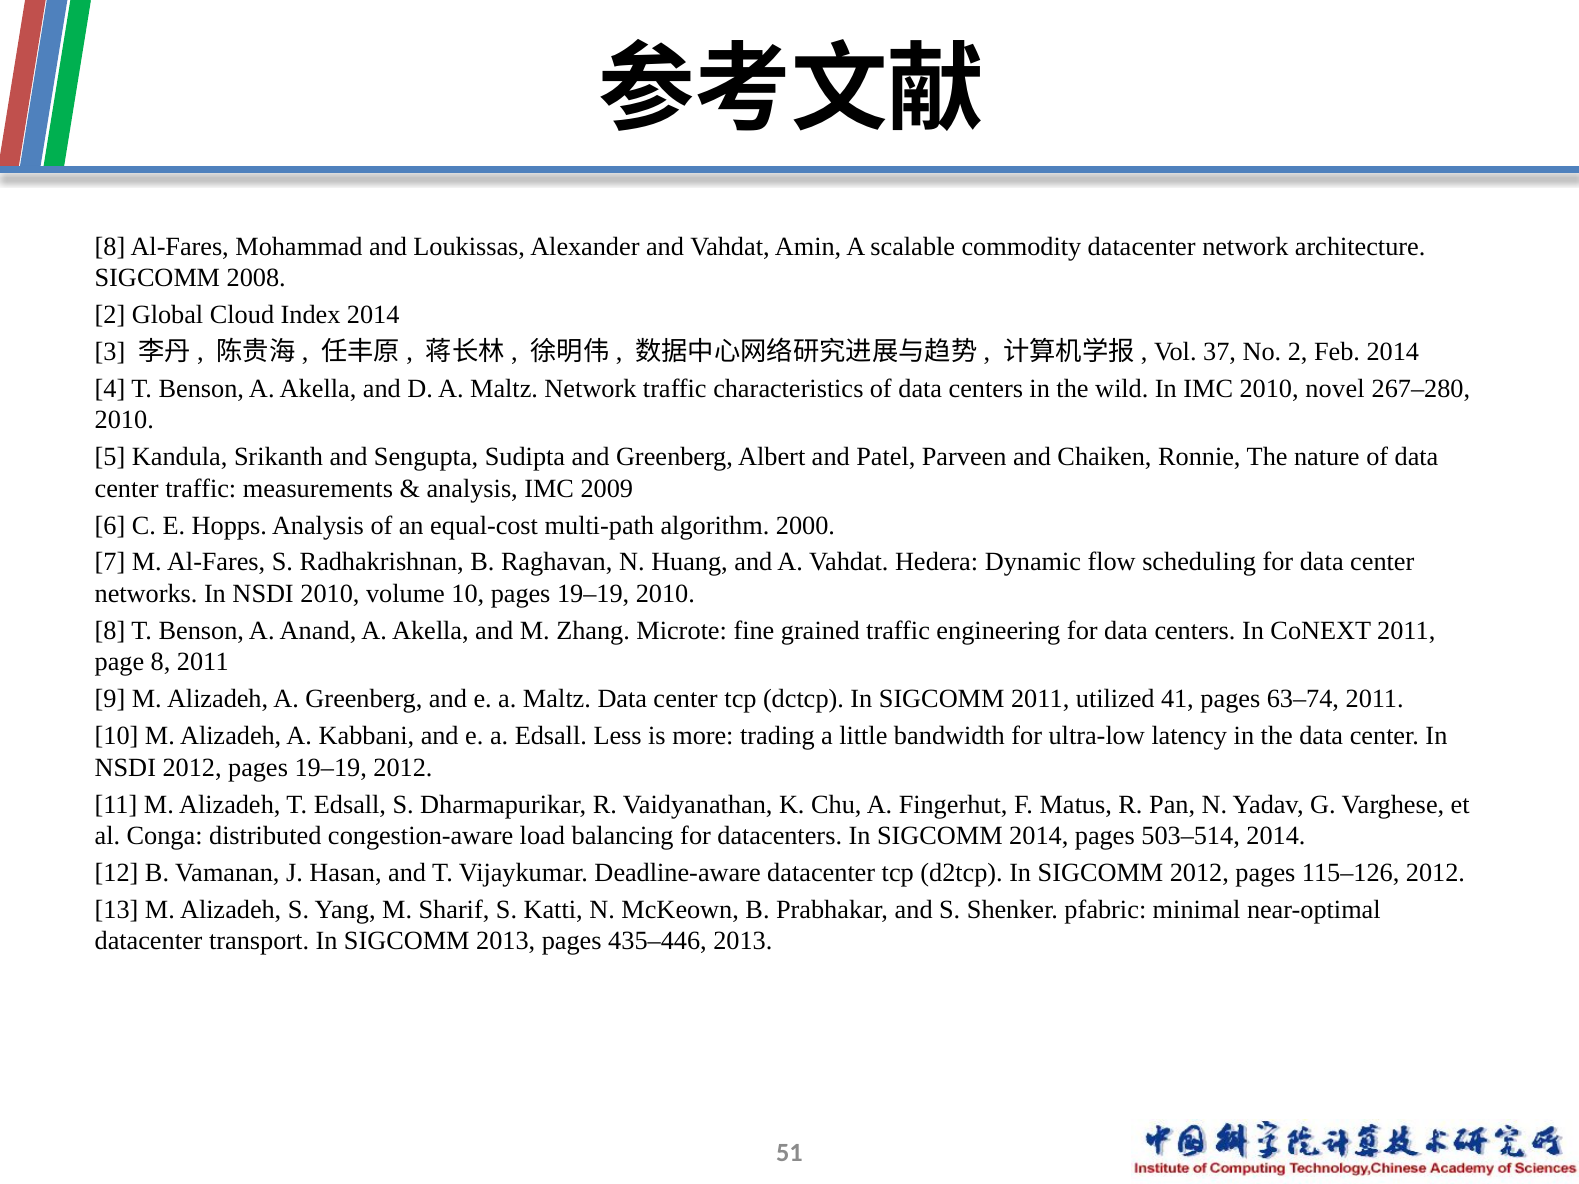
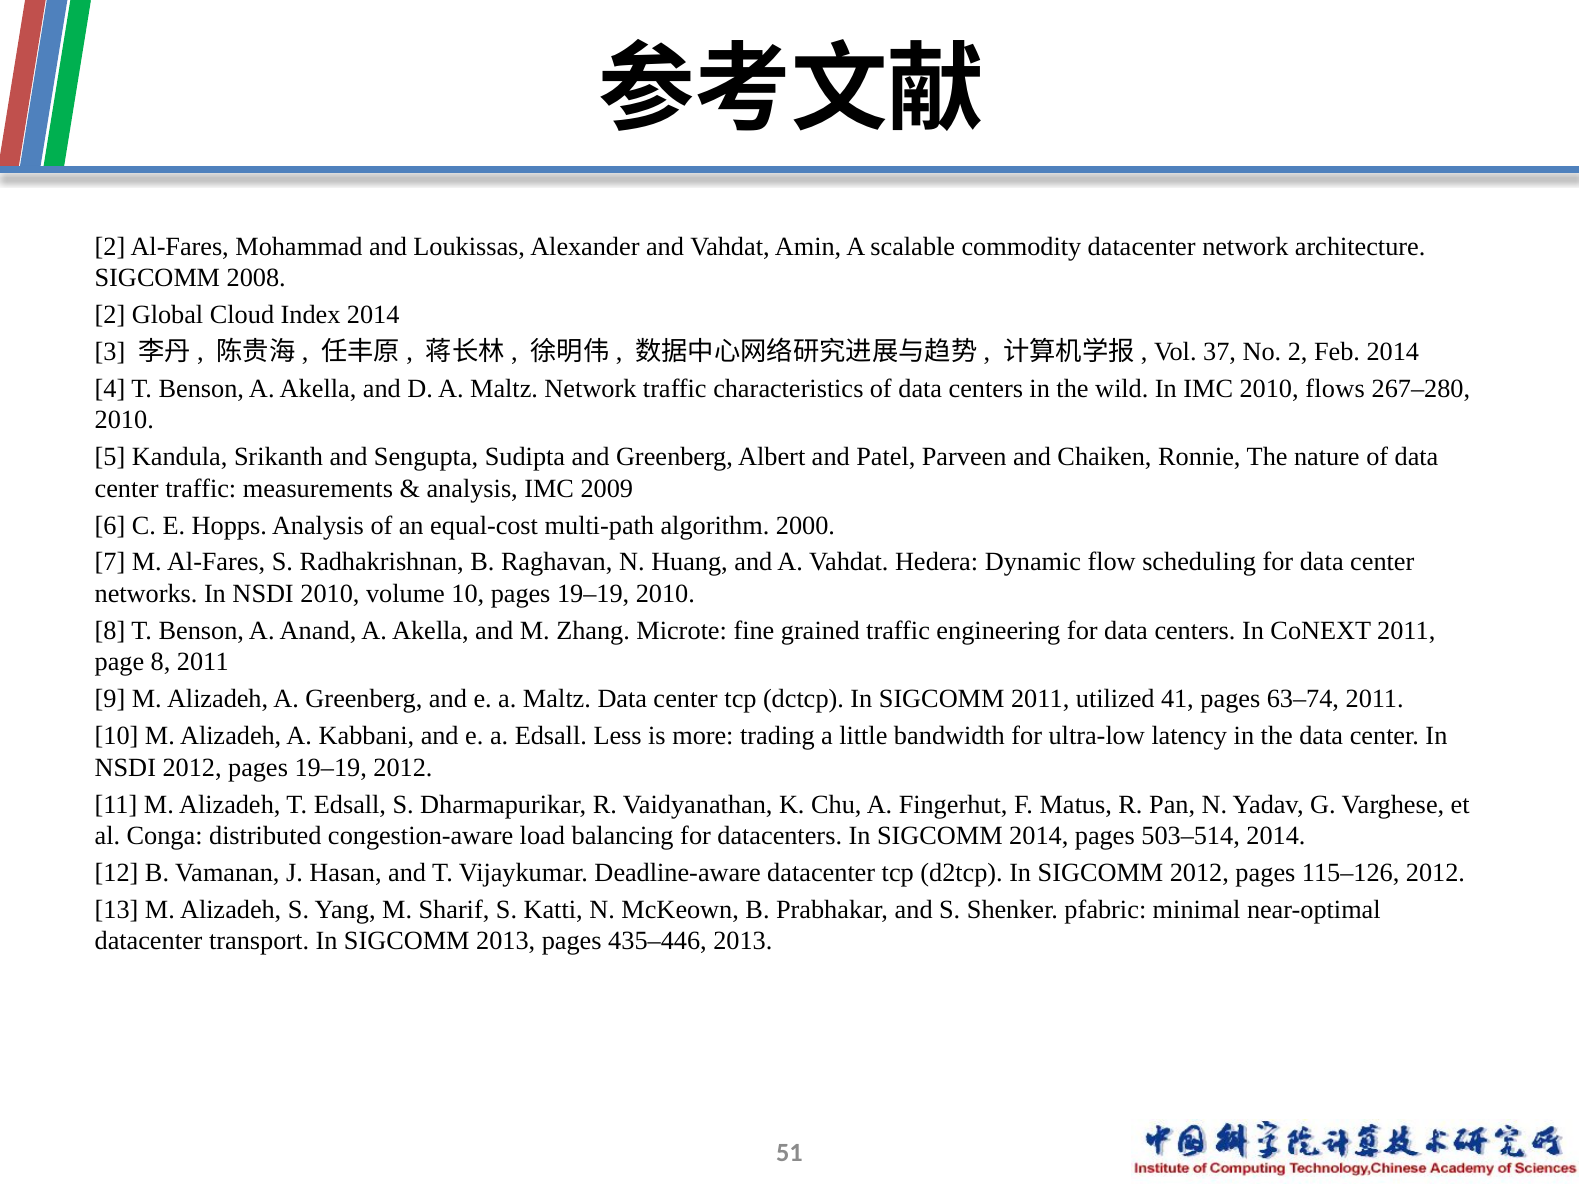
8: 8 -> 2 (110, 246)
novel: novel -> flows (1335, 389)
